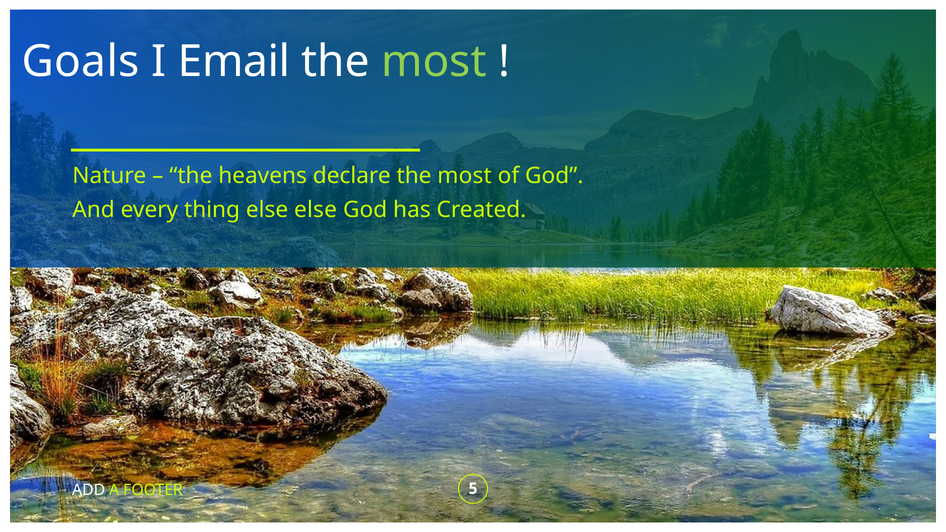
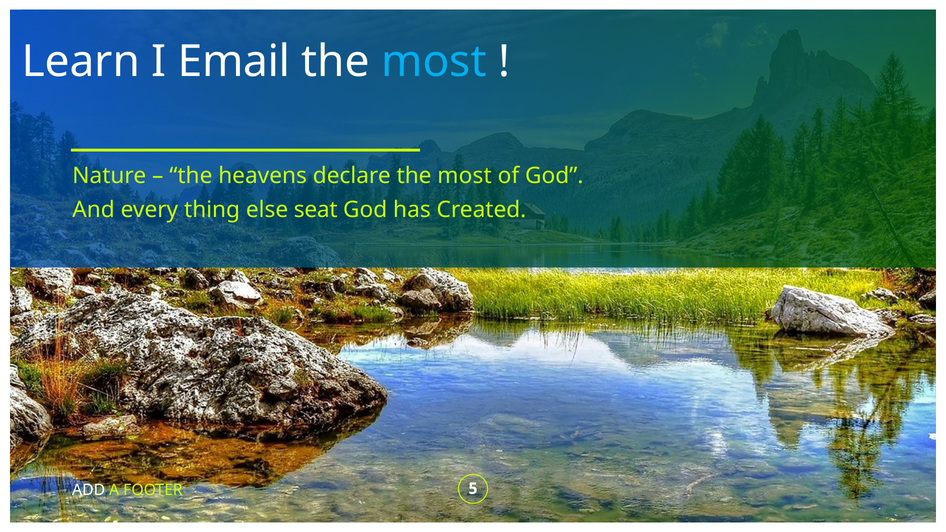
Goals: Goals -> Learn (81, 61)
most colour: light green -> light blue (434, 61)
else else: else -> seat (316, 210)
